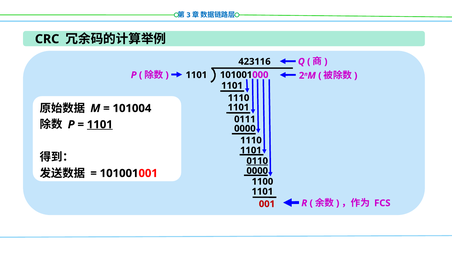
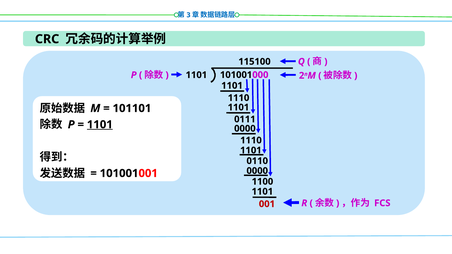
423116: 423116 -> 115100 (254, 62)
101004: 101004 -> 101101 (132, 108)
0110 underline: present -> none (257, 161)
